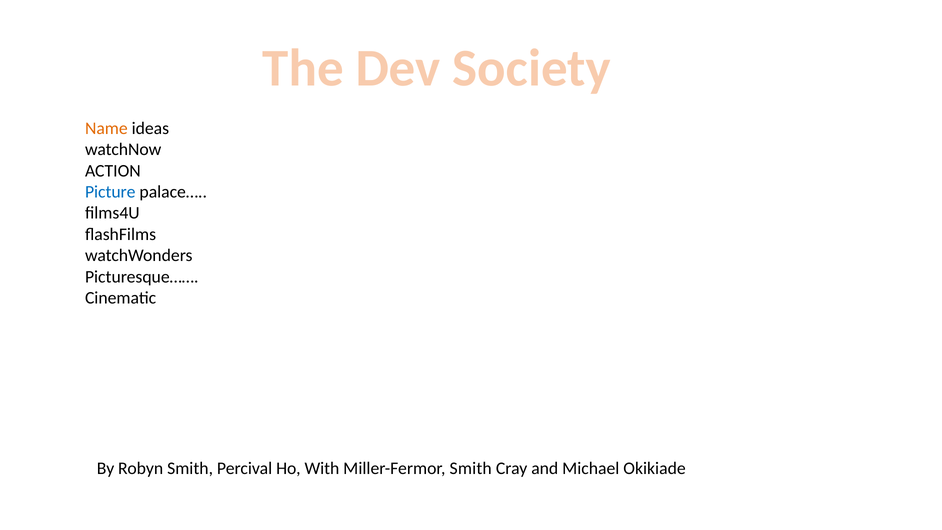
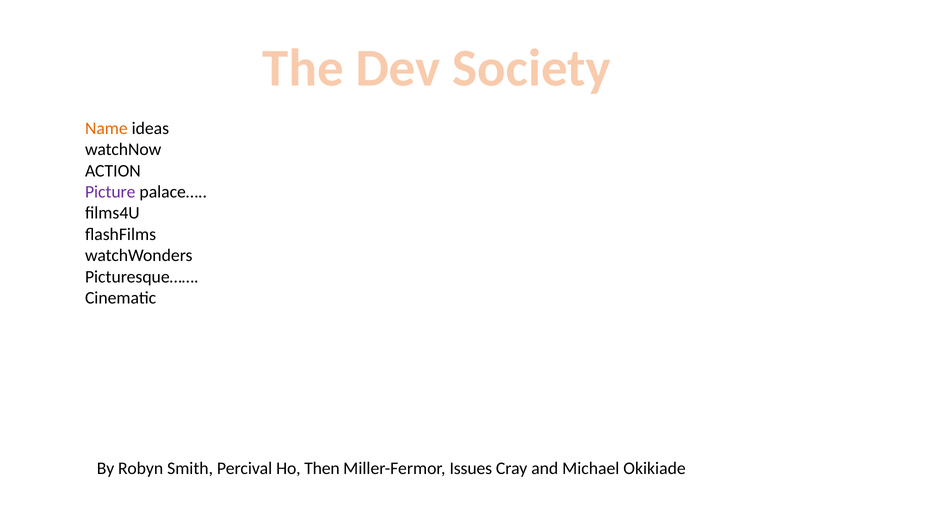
Picture colour: blue -> purple (110, 192)
With: With -> Then (322, 468)
Miller-Fermor Smith: Smith -> Issues (471, 468)
